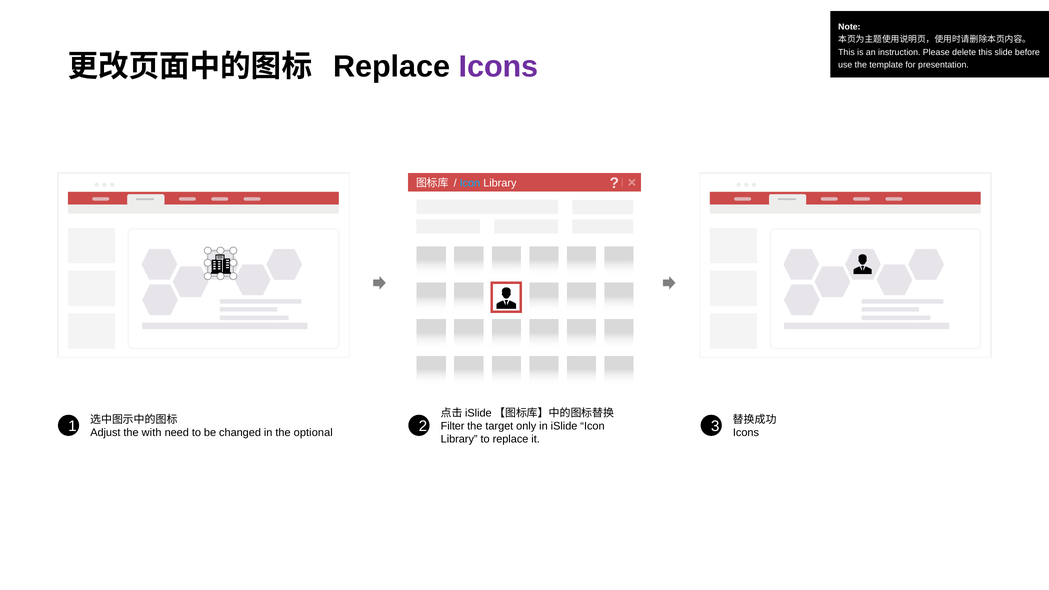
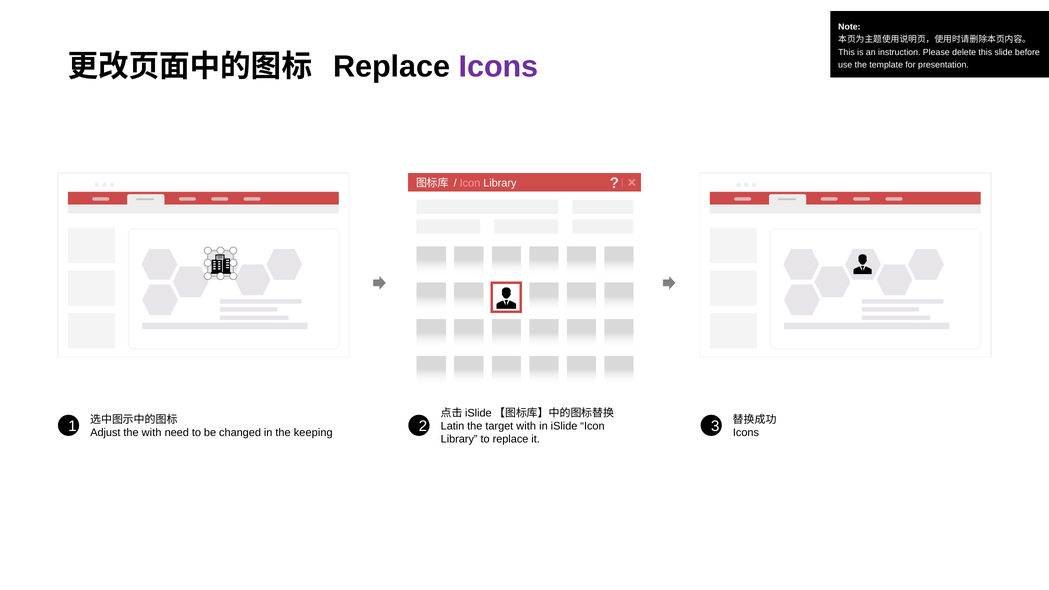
Icon colour: light blue -> pink (470, 183)
Filter: Filter -> Latin (453, 426)
target only: only -> with (526, 426)
optional: optional -> keeping (313, 433)
